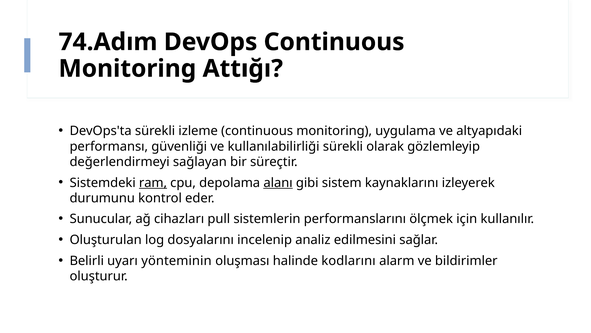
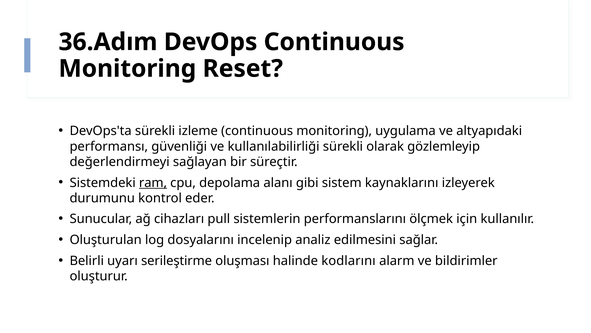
74.Adım: 74.Adım -> 36.Adım (108, 42)
Attığı: Attığı -> Reset (243, 68)
alanı underline: present -> none (278, 182)
yönteminin: yönteminin -> serileştirme (177, 260)
